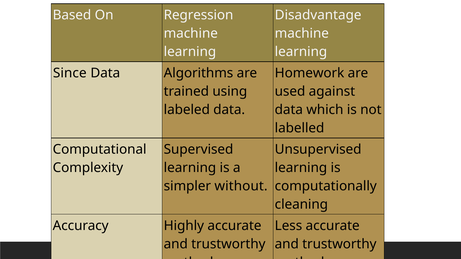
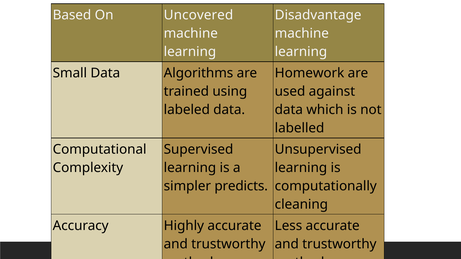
Regression: Regression -> Uncovered (198, 15)
Since: Since -> Small (70, 73)
without: without -> predicts (241, 186)
